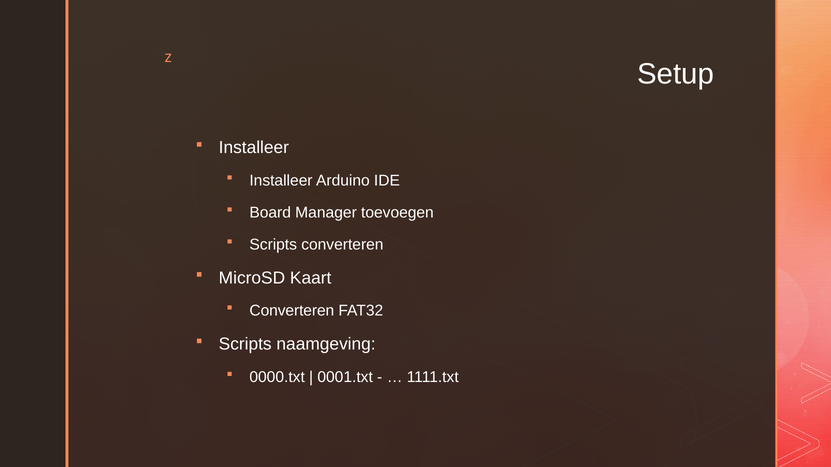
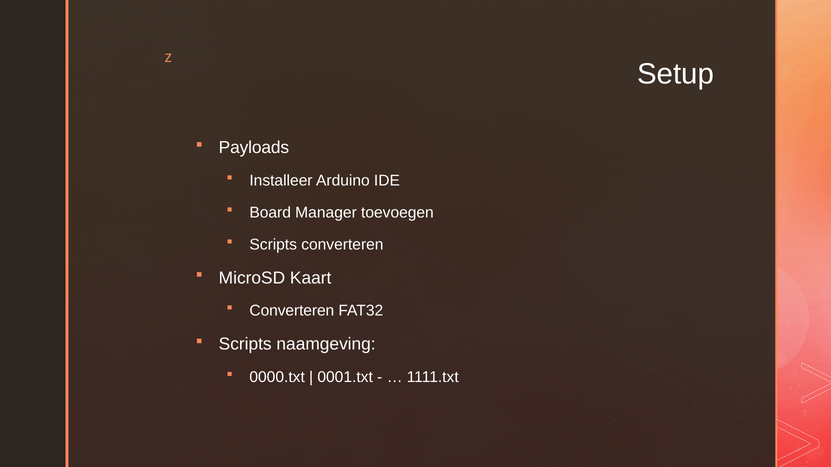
Installeer: Installeer -> Payloads (254, 148)
